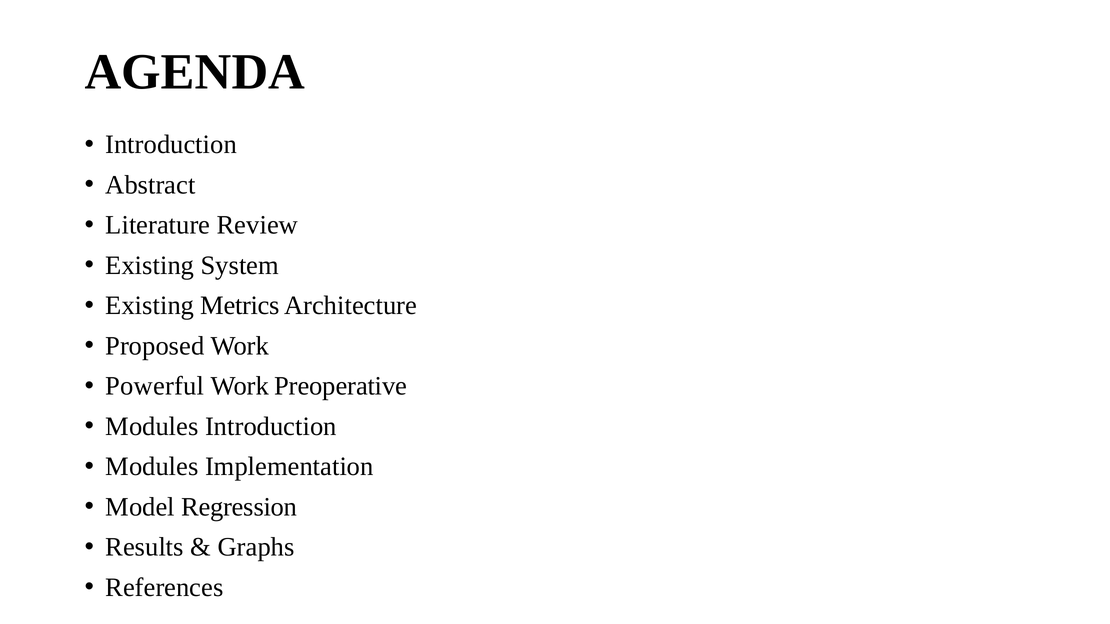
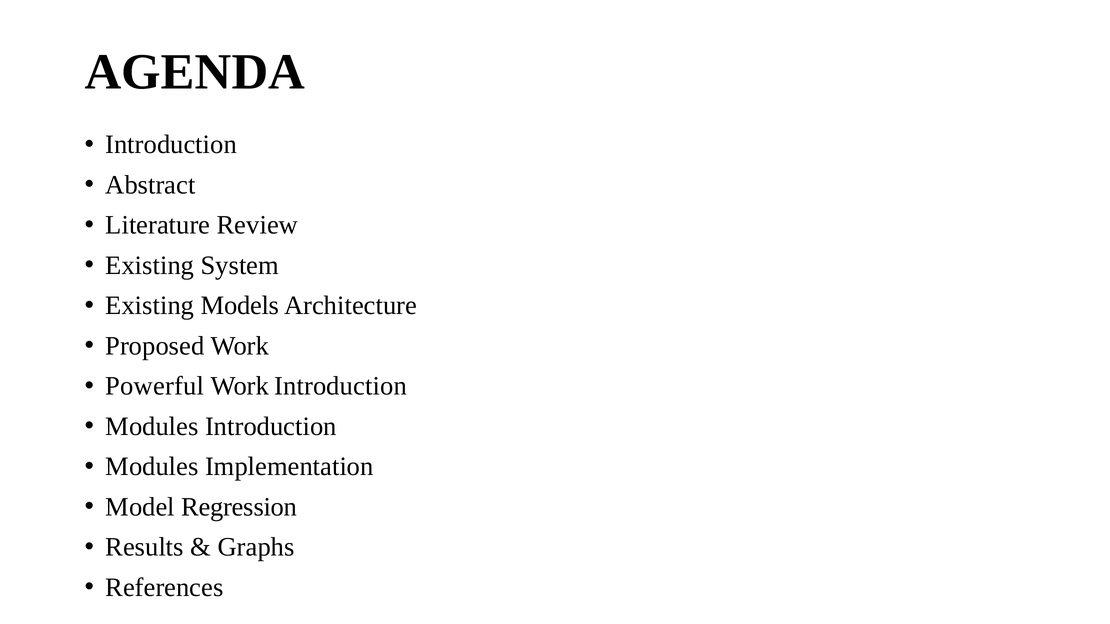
Metrics: Metrics -> Models (240, 306)
Work Preoperative: Preoperative -> Introduction (341, 386)
